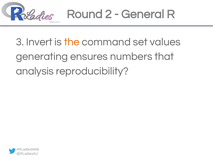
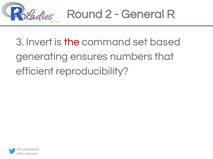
the colour: orange -> red (72, 42)
values: values -> based (165, 42)
analysis: analysis -> efficient (35, 71)
